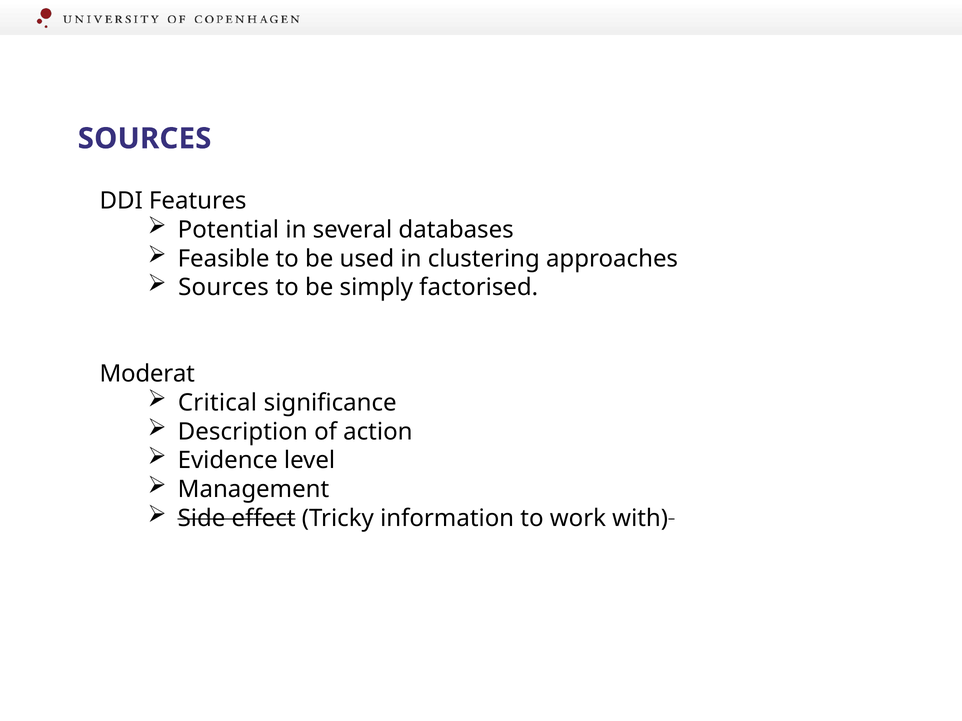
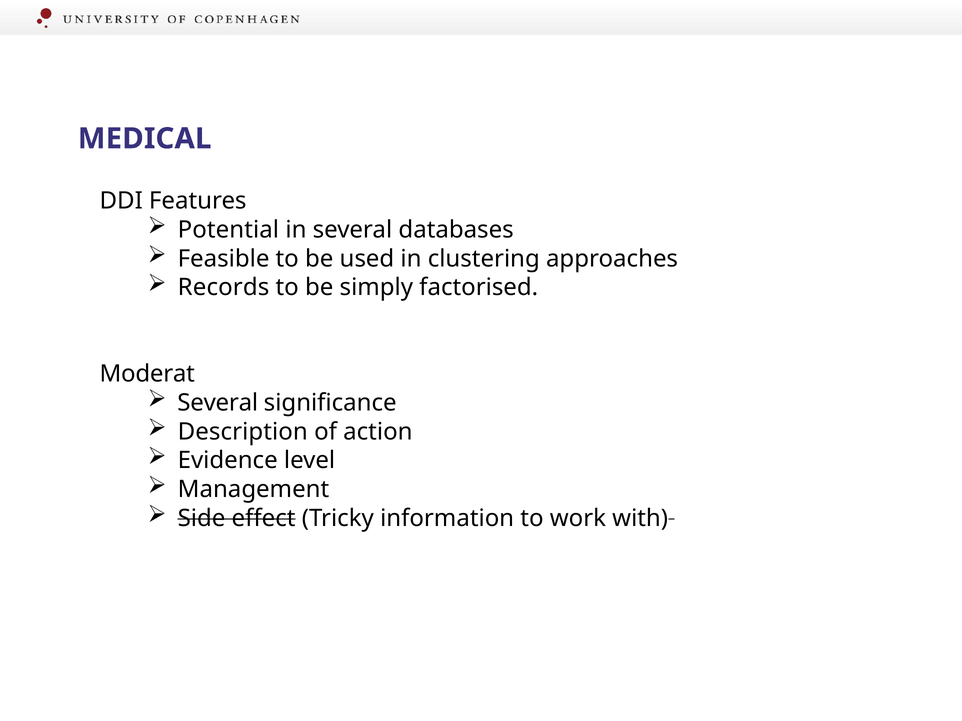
SOURCES: SOURCES -> MEDICAL (145, 139)
Sources: Sources -> Records (224, 288)
Critical: Critical -> Several (218, 403)
